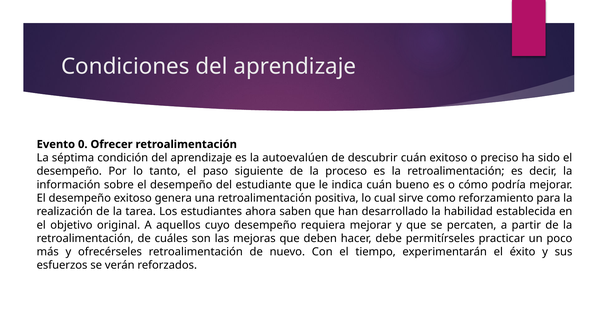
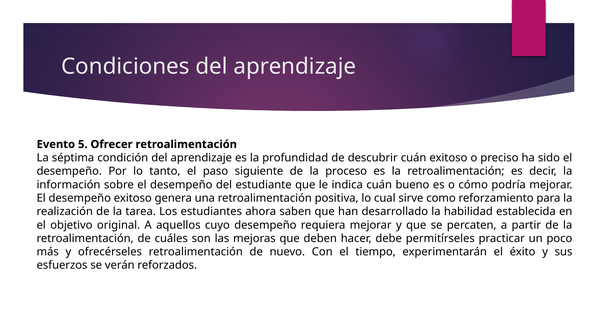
0: 0 -> 5 (83, 144)
autoevalúen: autoevalúen -> profundidad (295, 158)
